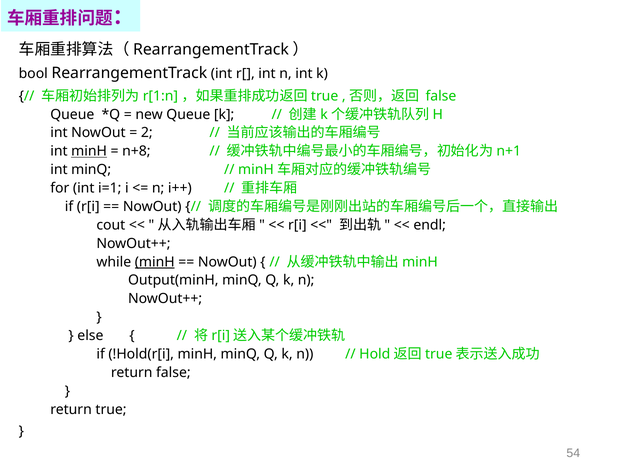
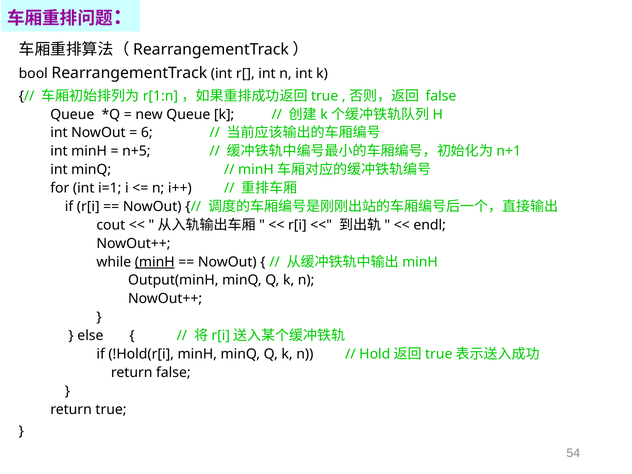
2: 2 -> 6 (147, 133)
minH underline: present -> none (89, 151)
n+8: n+8 -> n+5 (136, 151)
